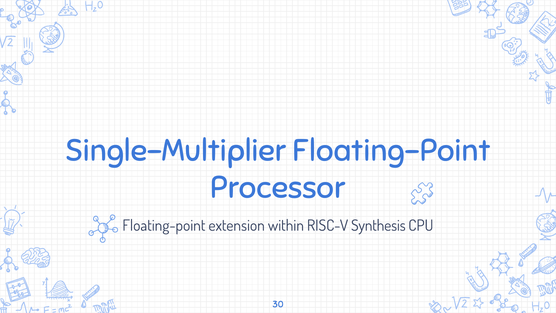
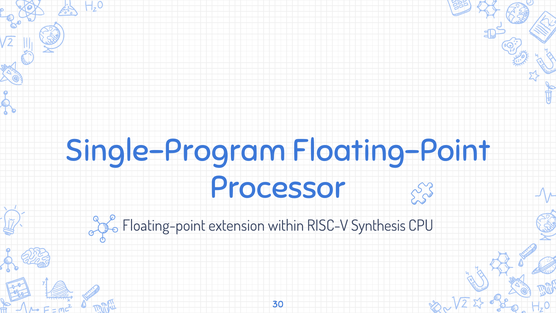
Single-Multiplier: Single-Multiplier -> Single-Program (176, 151)
